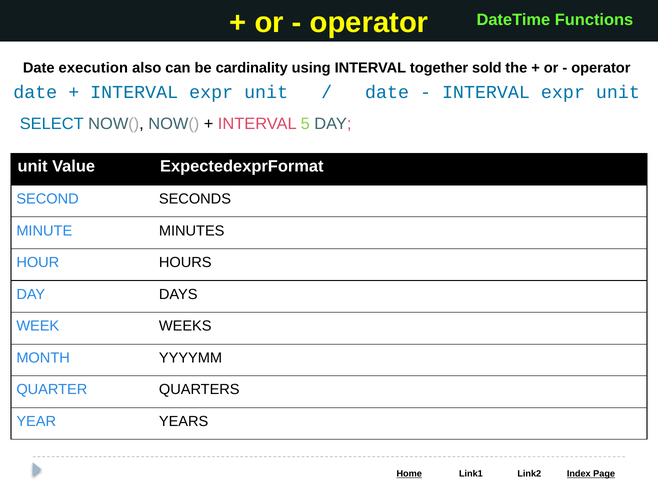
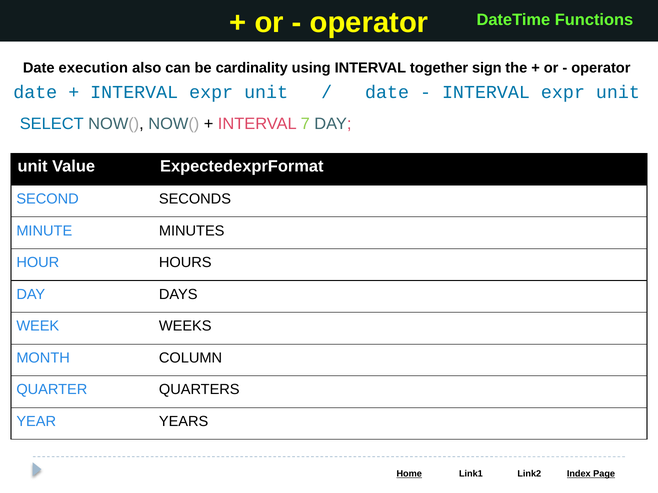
sold: sold -> sign (487, 68)
5: 5 -> 7 (305, 124)
YYYYMM: YYYYMM -> COLUMN (191, 358)
